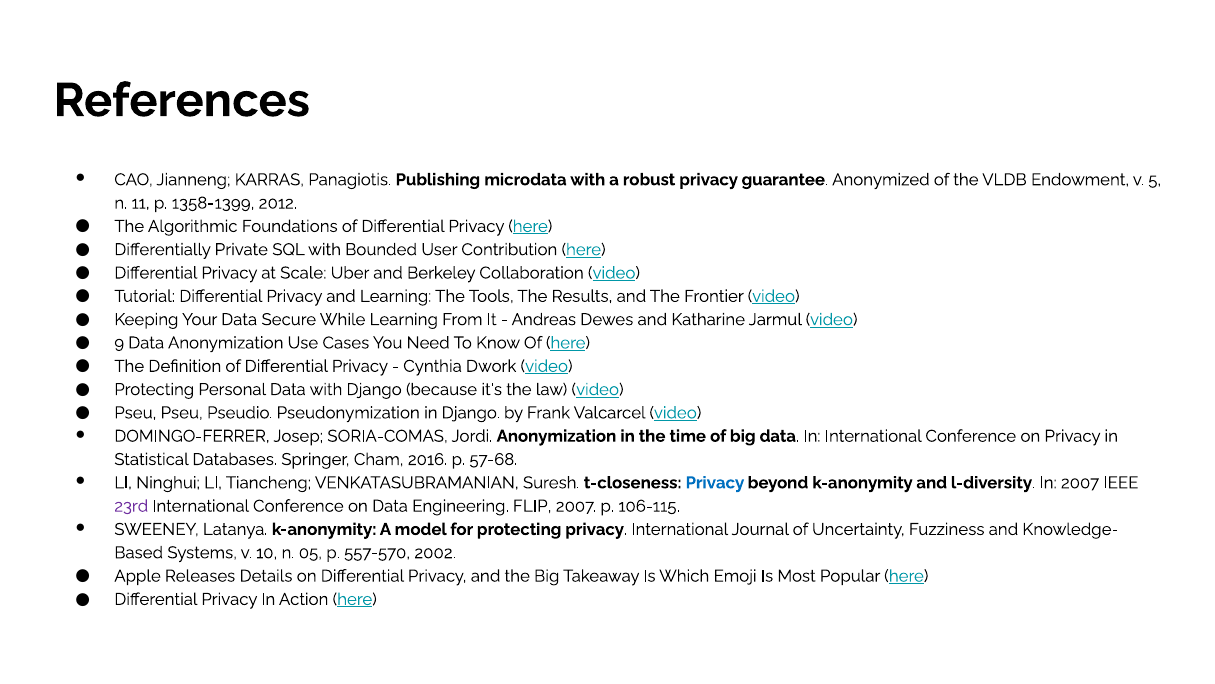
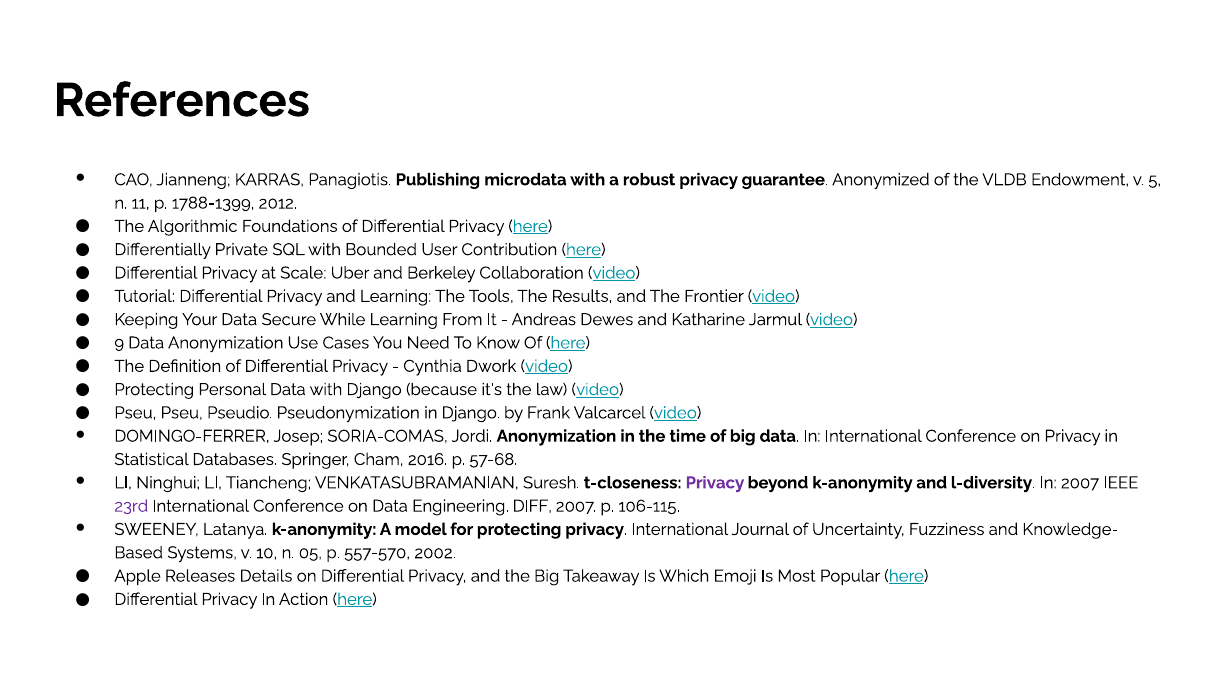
1358-1399: 1358-1399 -> 1788-1399 (213, 203)
Privacy colour: blue -> purple (715, 482)
FLIP: FLIP -> DIFF (532, 506)
